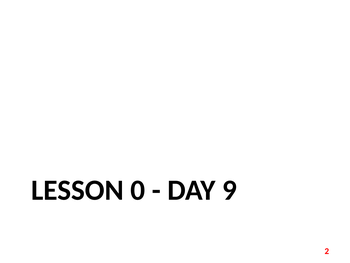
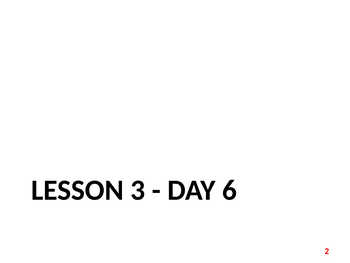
0: 0 -> 3 (138, 190)
9: 9 -> 6 (229, 190)
